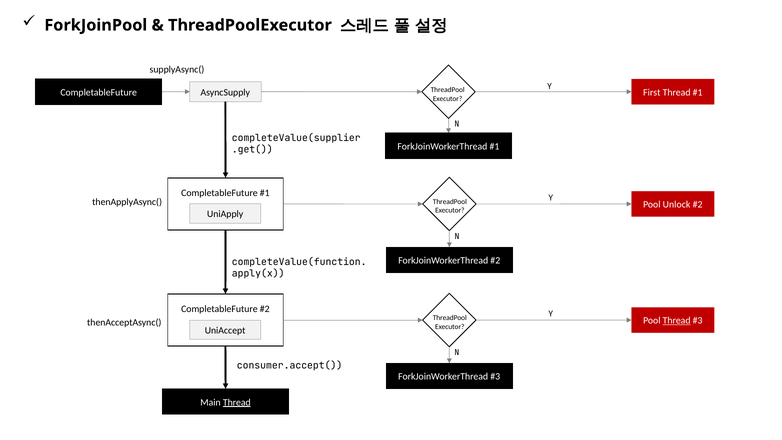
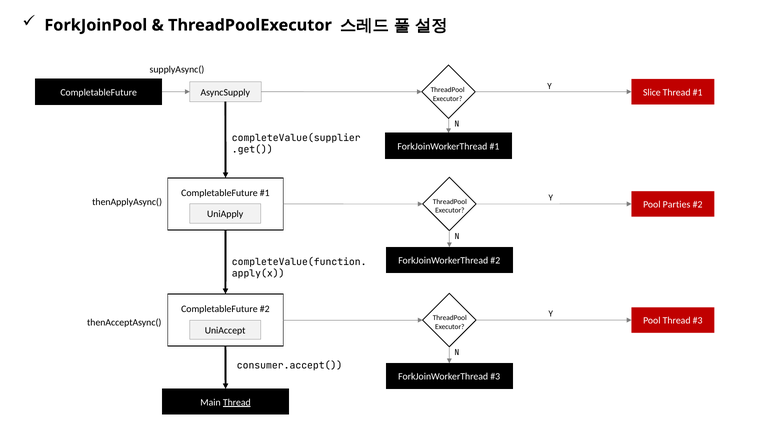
First: First -> Slice (652, 92)
Unlock: Unlock -> Parties (677, 205)
Thread underline: present -> none (677, 321)
